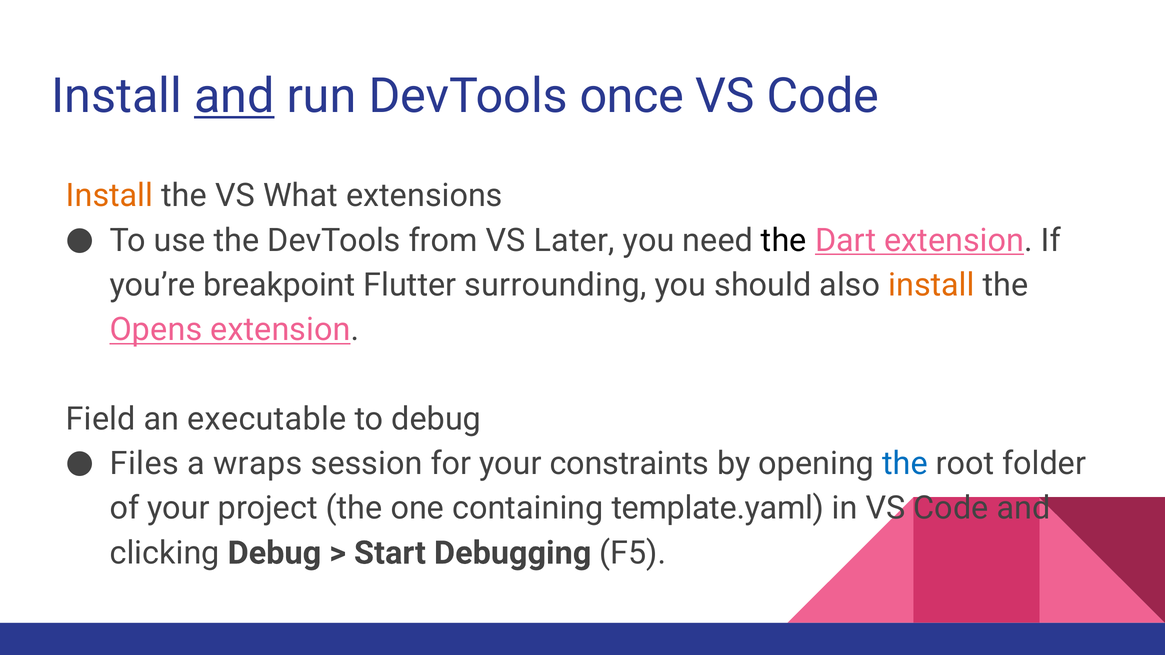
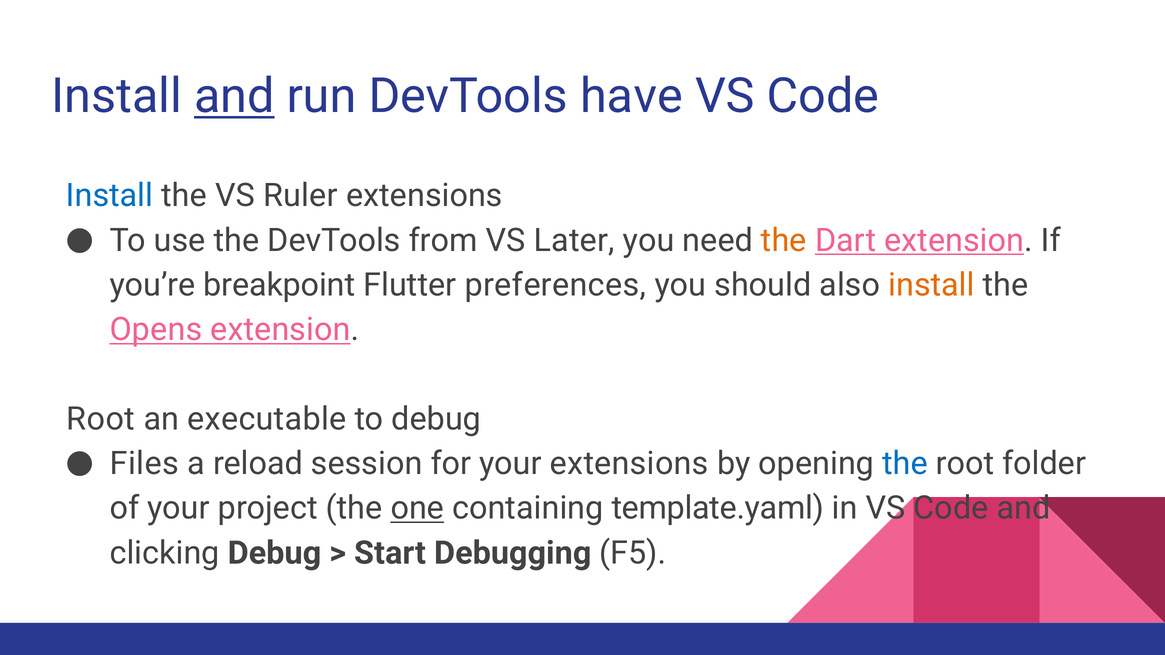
once: once -> have (631, 96)
Install colour: orange -> blue (110, 196)
What: What -> Ruler (300, 196)
the colour: black -> orange (784, 241)
surrounding: surrounding -> preferences (555, 285)
Field: Field -> Root (101, 419)
wraps: wraps -> reload (258, 464)
your constraints: constraints -> extensions (629, 464)
one underline: none -> present (417, 509)
